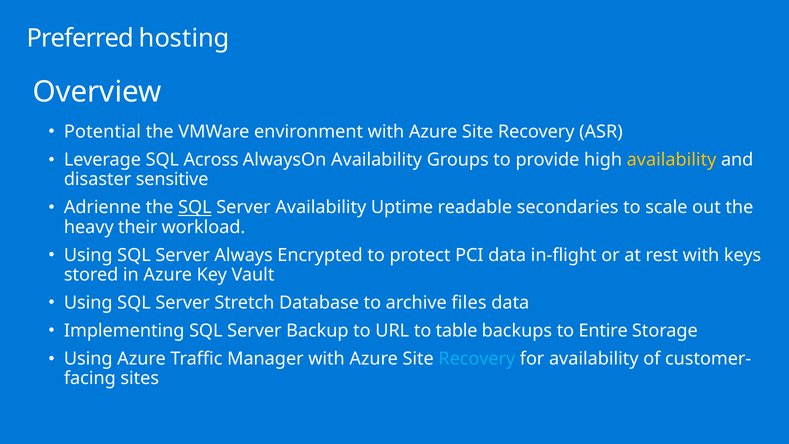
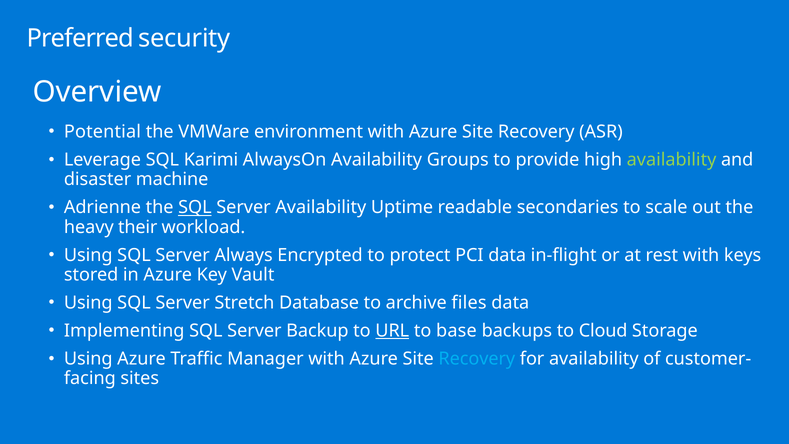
hosting: hosting -> security (184, 38)
Across: Across -> Karimi (211, 160)
availability colour: yellow -> light green (672, 160)
sensitive: sensitive -> machine (172, 179)
URL underline: none -> present (392, 331)
table: table -> base (456, 331)
Entire: Entire -> Cloud (603, 331)
